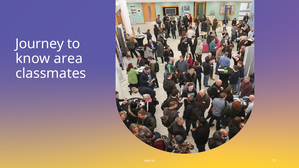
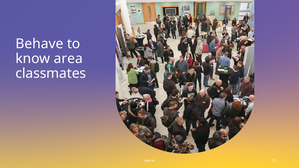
Journey: Journey -> Behave (39, 44)
